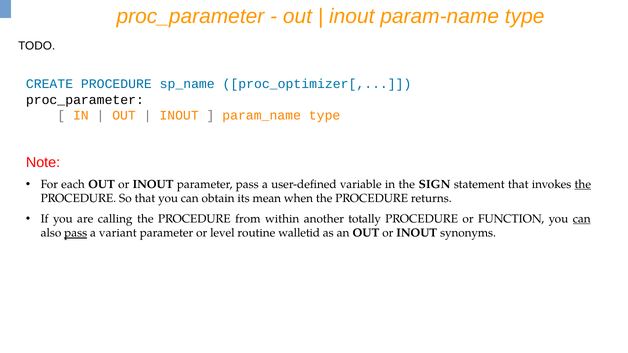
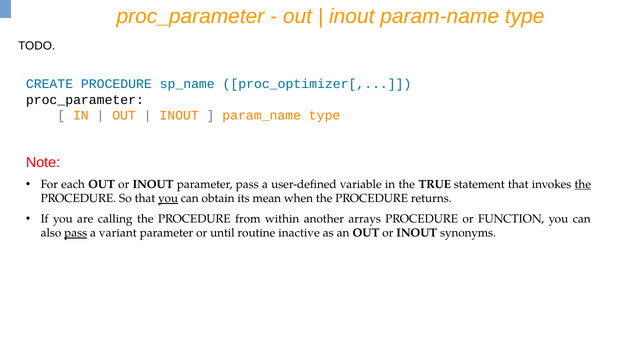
SIGN: SIGN -> TRUE (435, 184)
you underline: none -> present (168, 199)
totally: totally -> arrays (365, 219)
can underline: present -> none (582, 219)
level: level -> until (222, 233)
walletid: walletid -> inactive (299, 233)
